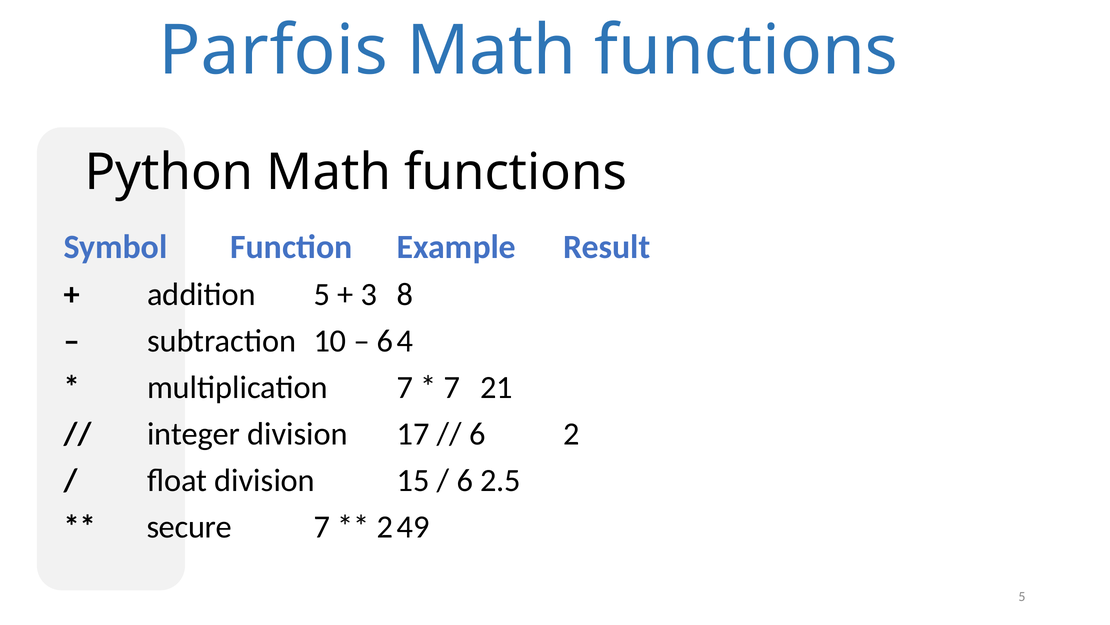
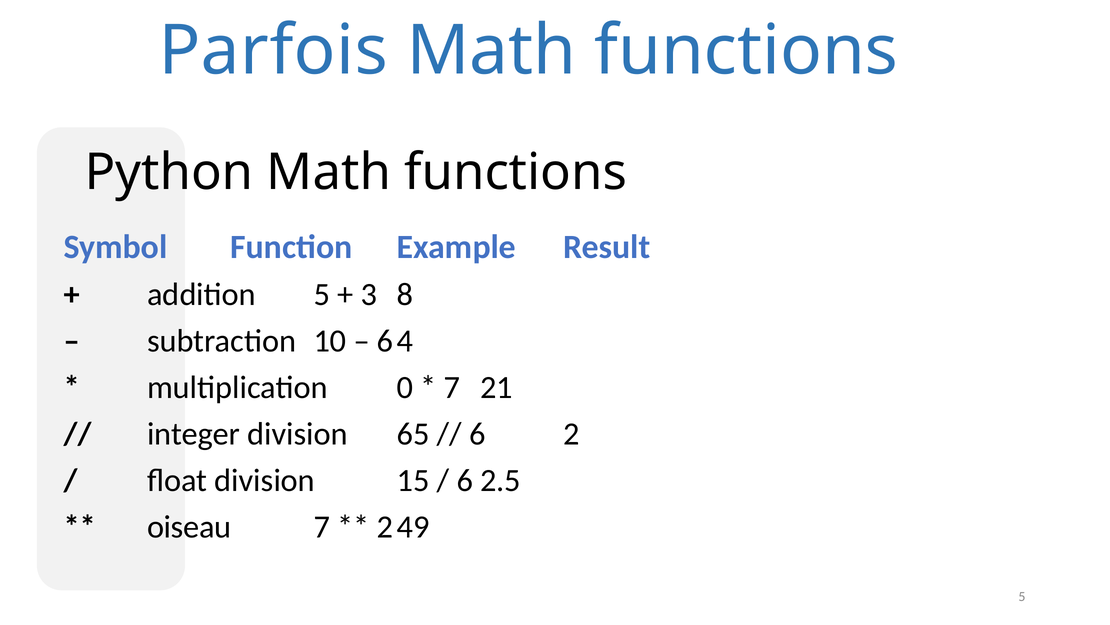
multiplication 7: 7 -> 0 (405, 387)
17: 17 -> 65 (413, 434)
secure: secure -> oiseau (189, 527)
